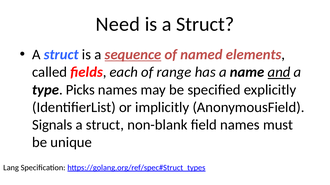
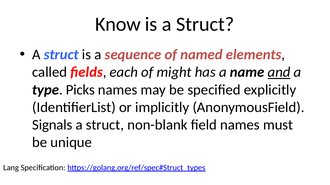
Need: Need -> Know (118, 24)
sequence underline: present -> none (133, 55)
range: range -> might (174, 72)
